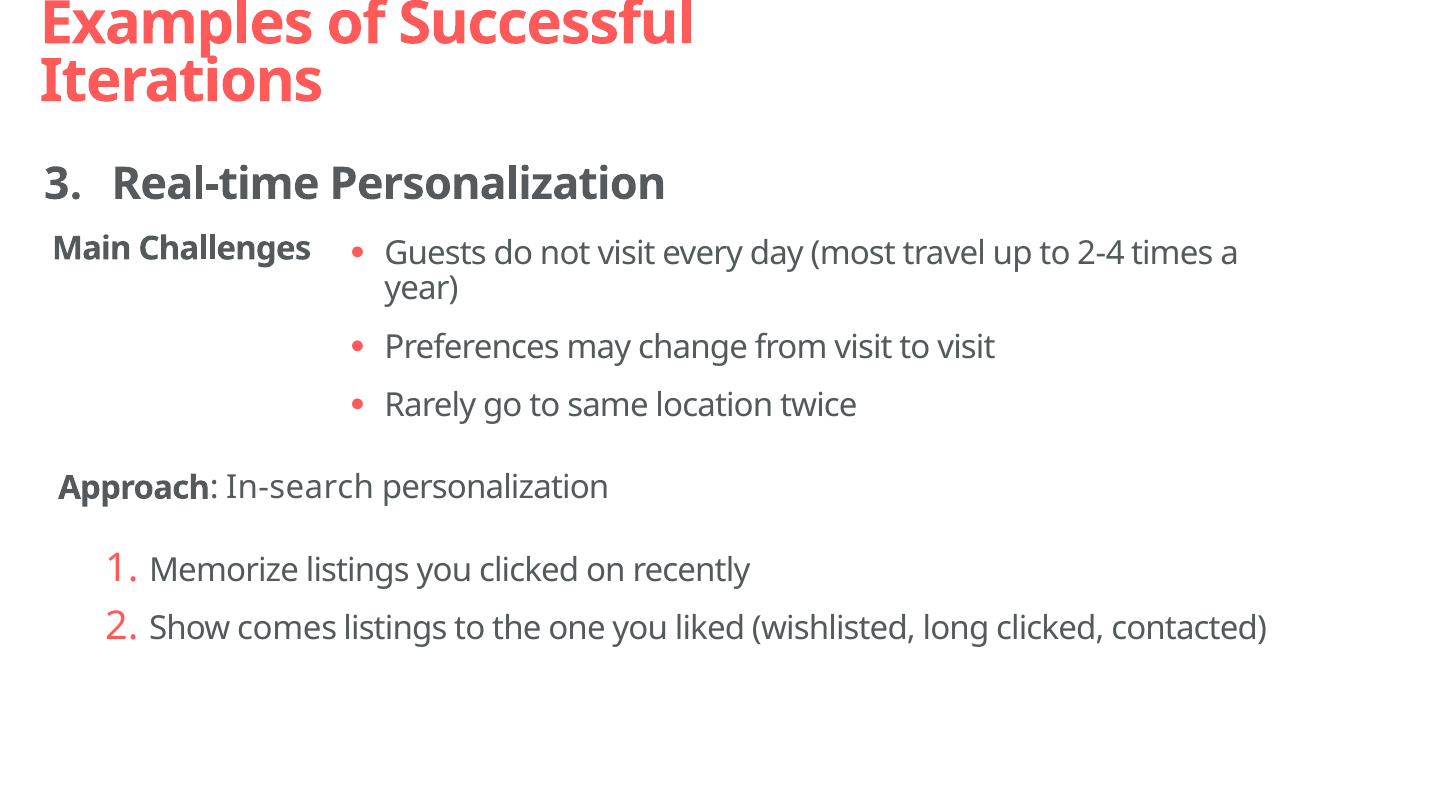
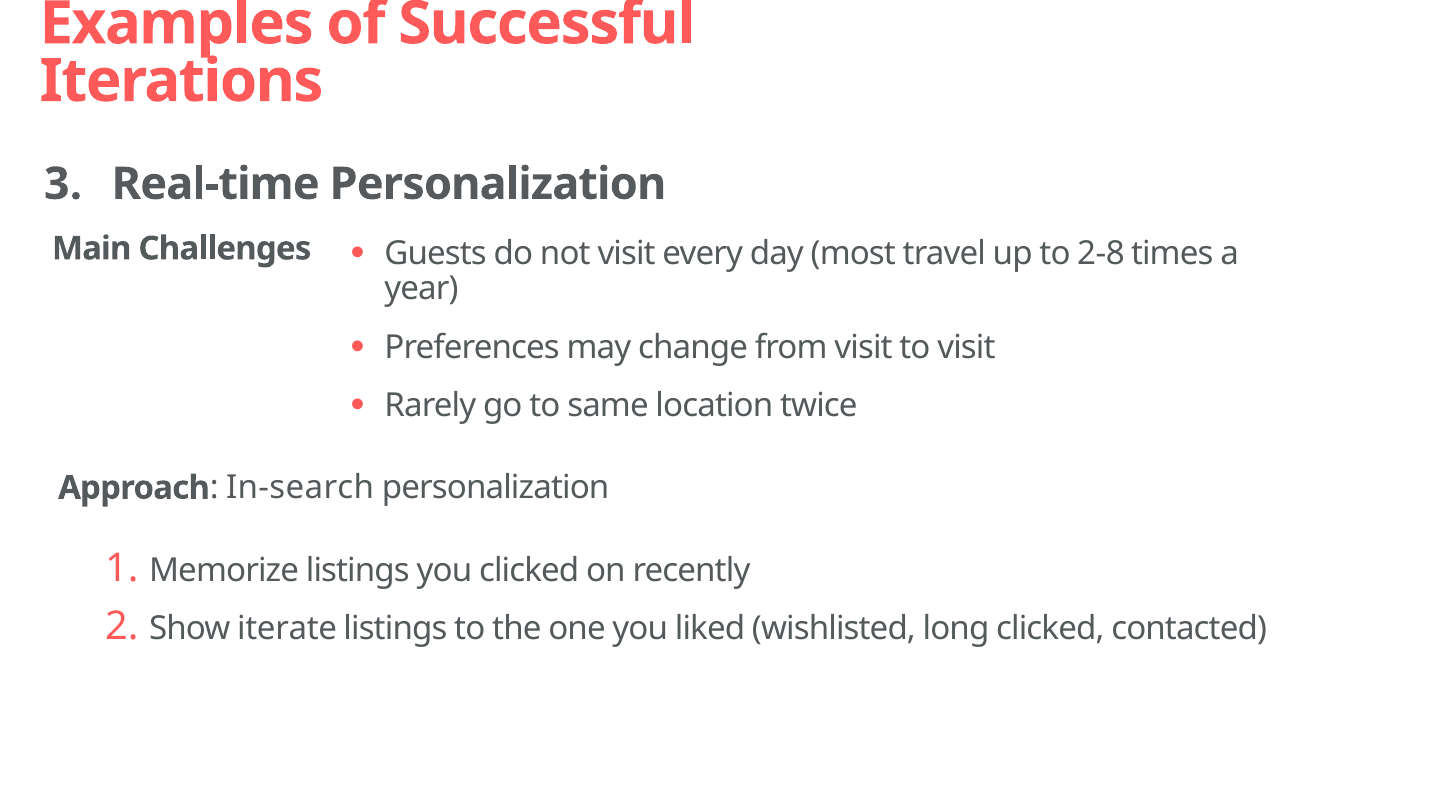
2-4: 2-4 -> 2-8 (1101, 253)
comes: comes -> iterate (287, 629)
